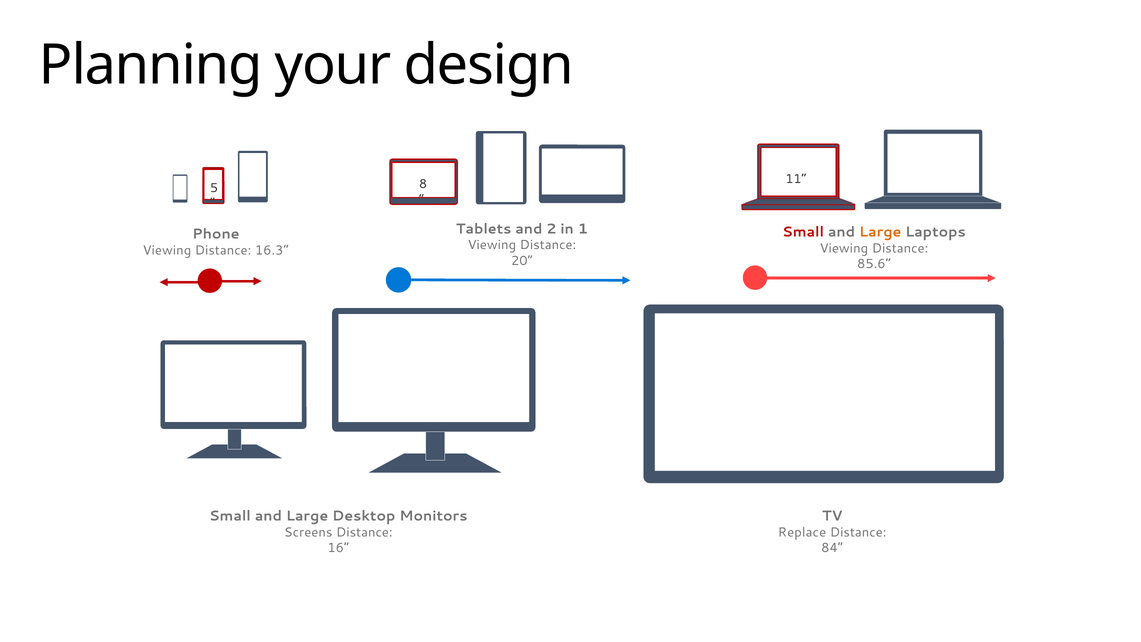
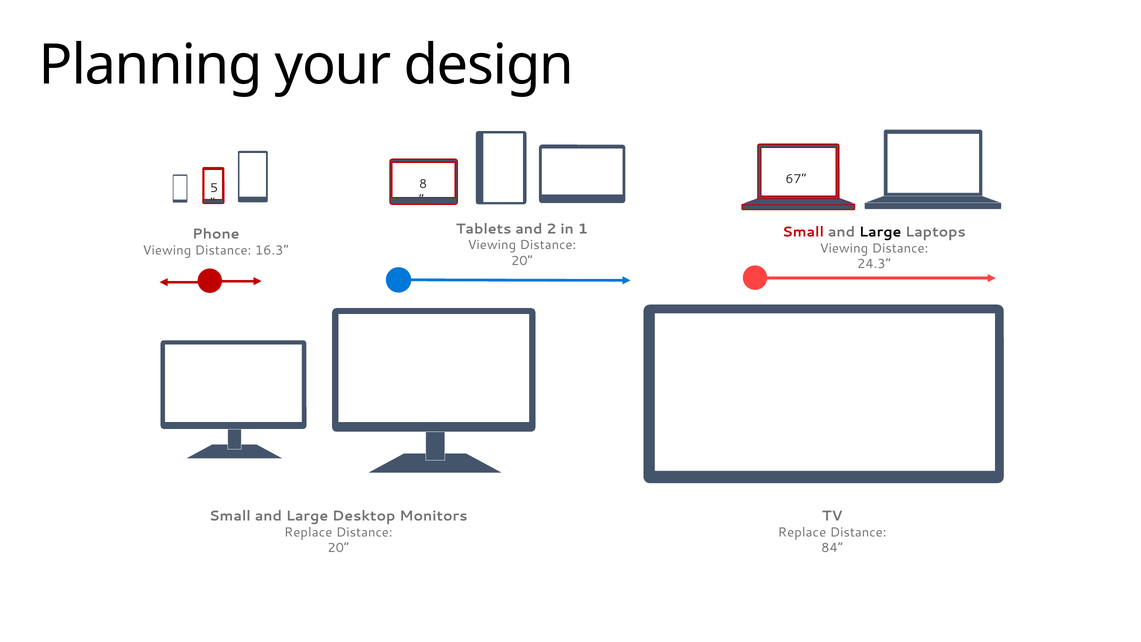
11: 11 -> 67 (796, 179)
Large colour: orange -> black (880, 232)
85.6: 85.6 -> 24.3 (874, 264)
Screens: Screens -> Replace (308, 532)
16: 16 -> 20 (338, 548)
